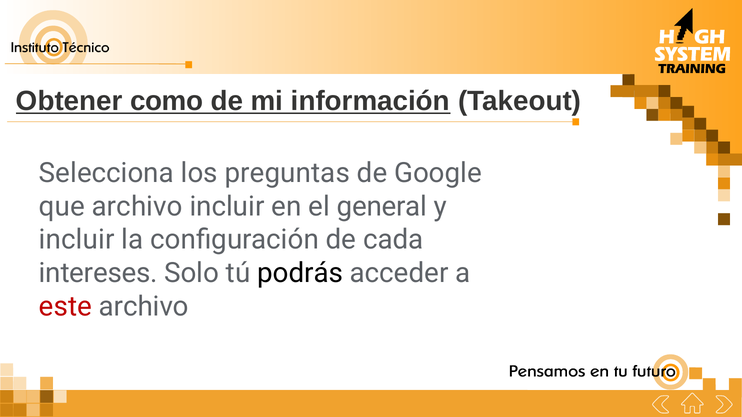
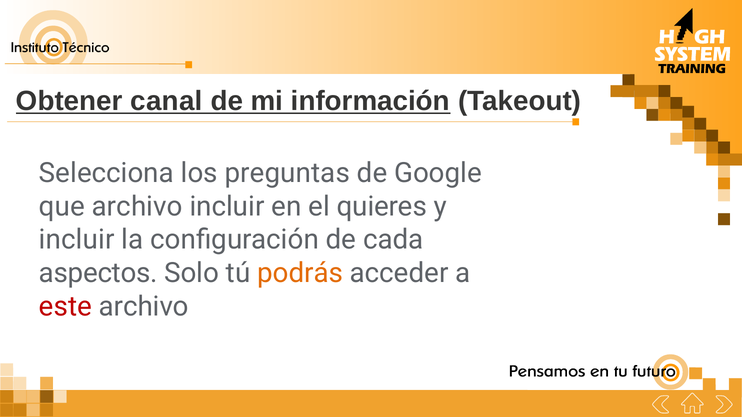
como: como -> canal (166, 101)
general: general -> quieres (382, 207)
intereses: intereses -> aspectos (98, 273)
podrás colour: black -> orange (300, 273)
